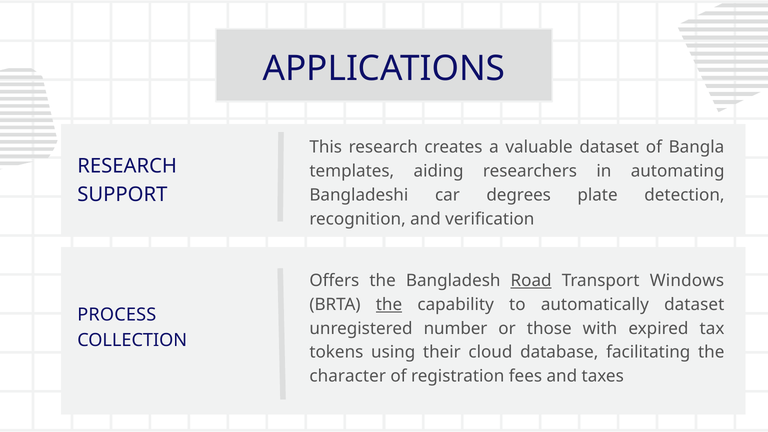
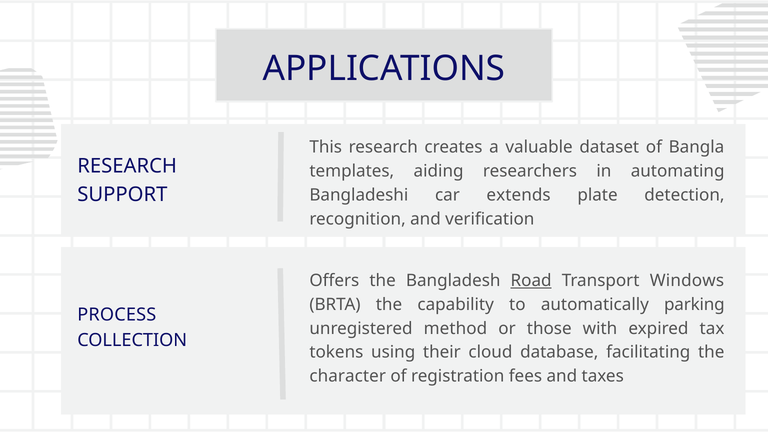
degrees: degrees -> extends (519, 195)
the underline: present -> none (389, 304)
automatically dataset: dataset -> parking (694, 304)
number: number -> method (455, 328)
